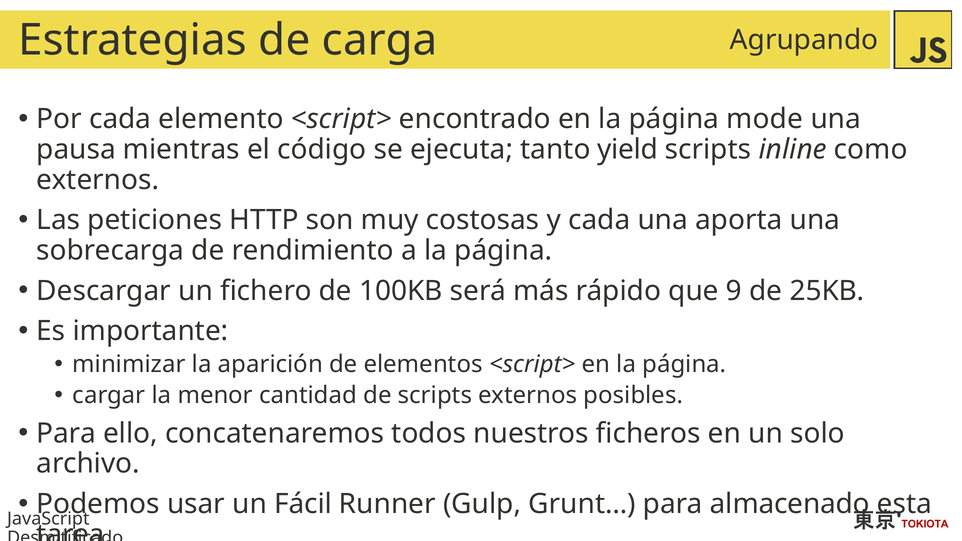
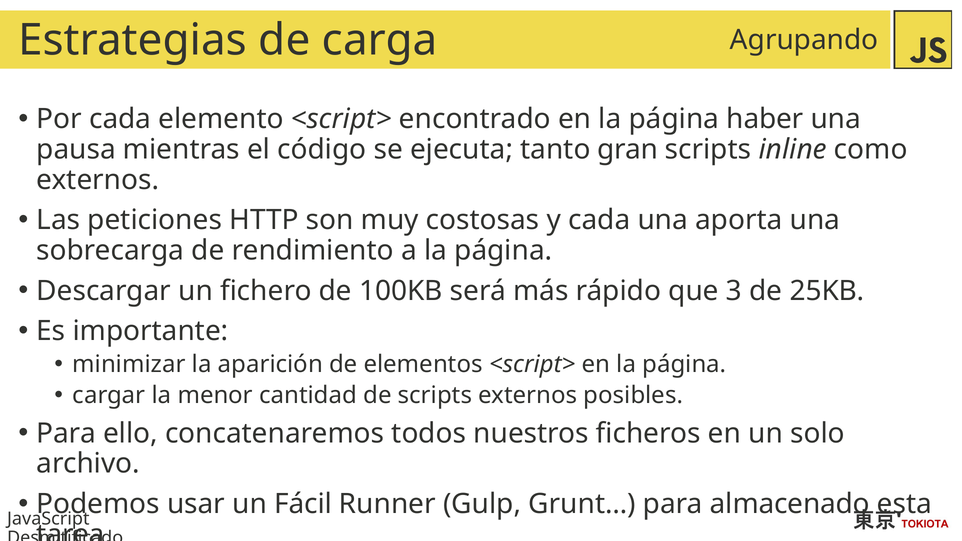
mode: mode -> haber (765, 119)
yield: yield -> gran (628, 150)
9: 9 -> 3 (734, 291)
